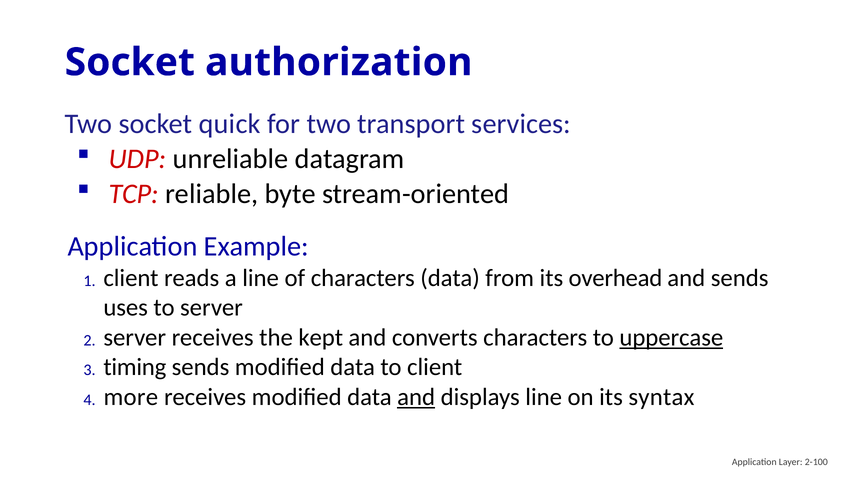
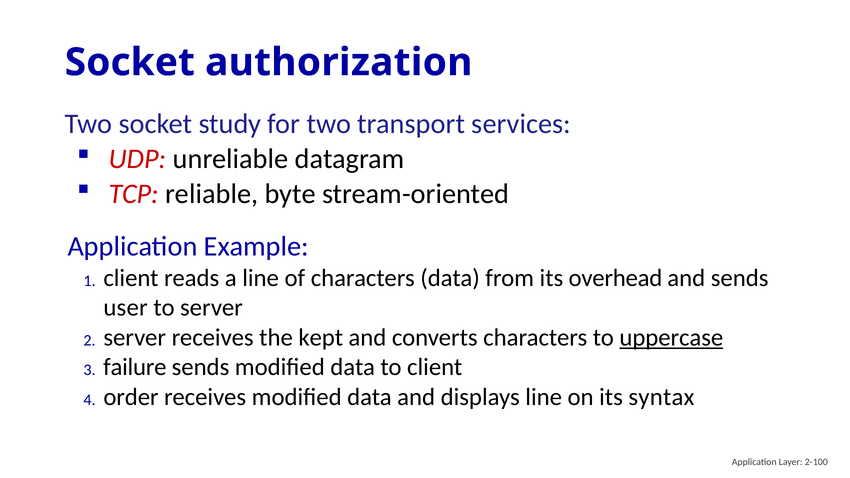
quick: quick -> study (230, 124)
uses: uses -> user (126, 308)
timing: timing -> failure (135, 367)
more: more -> order (131, 397)
and underline: present -> none (416, 397)
